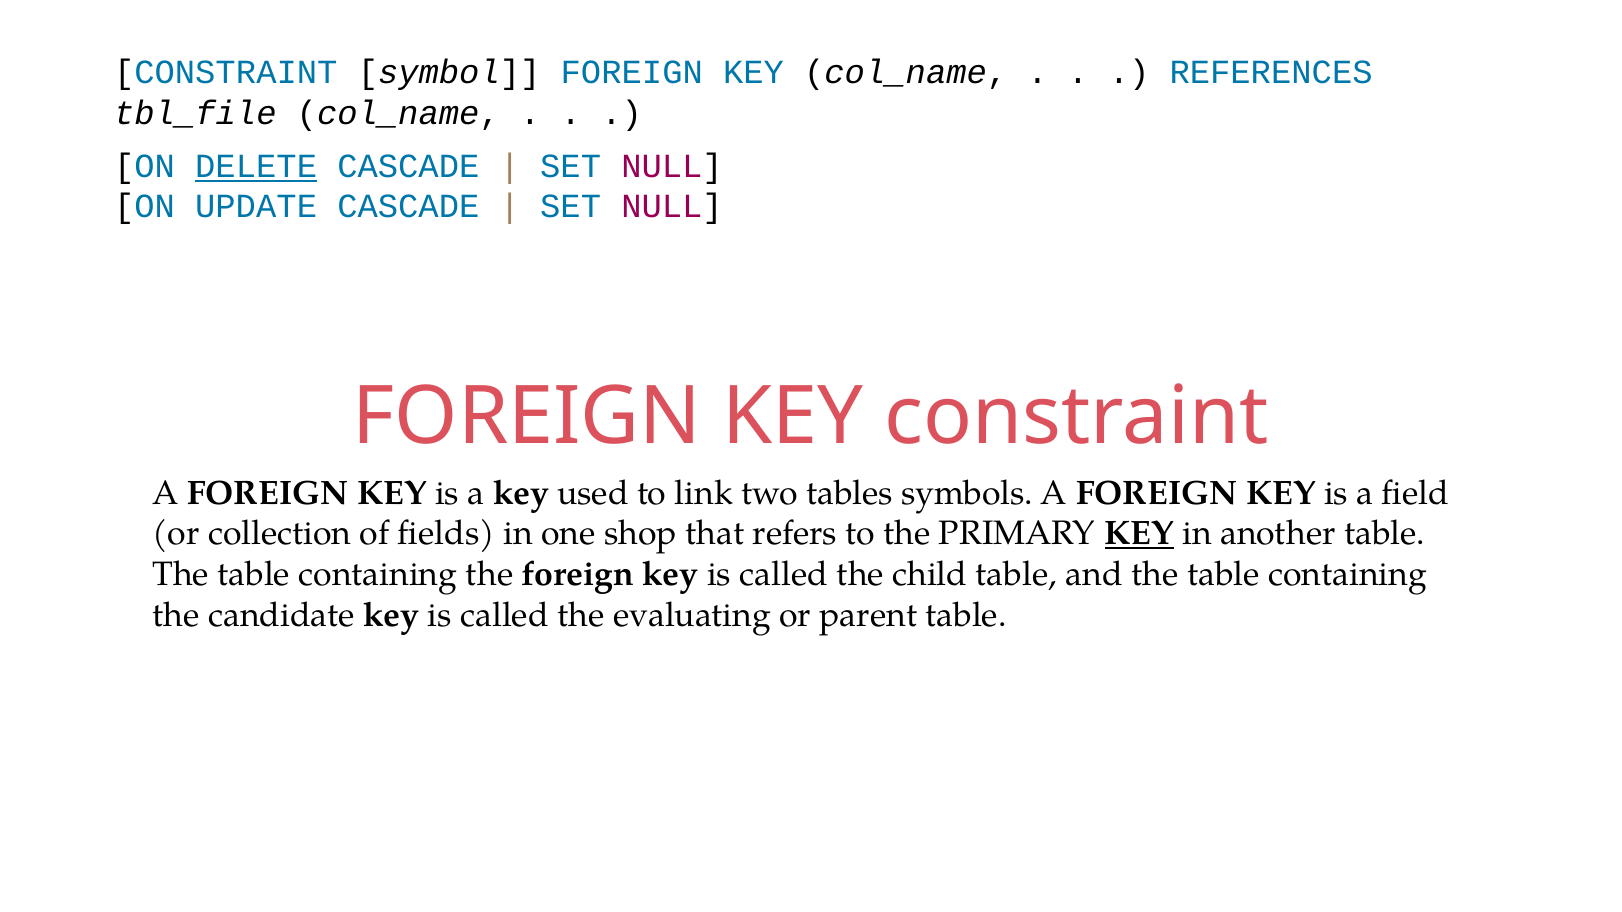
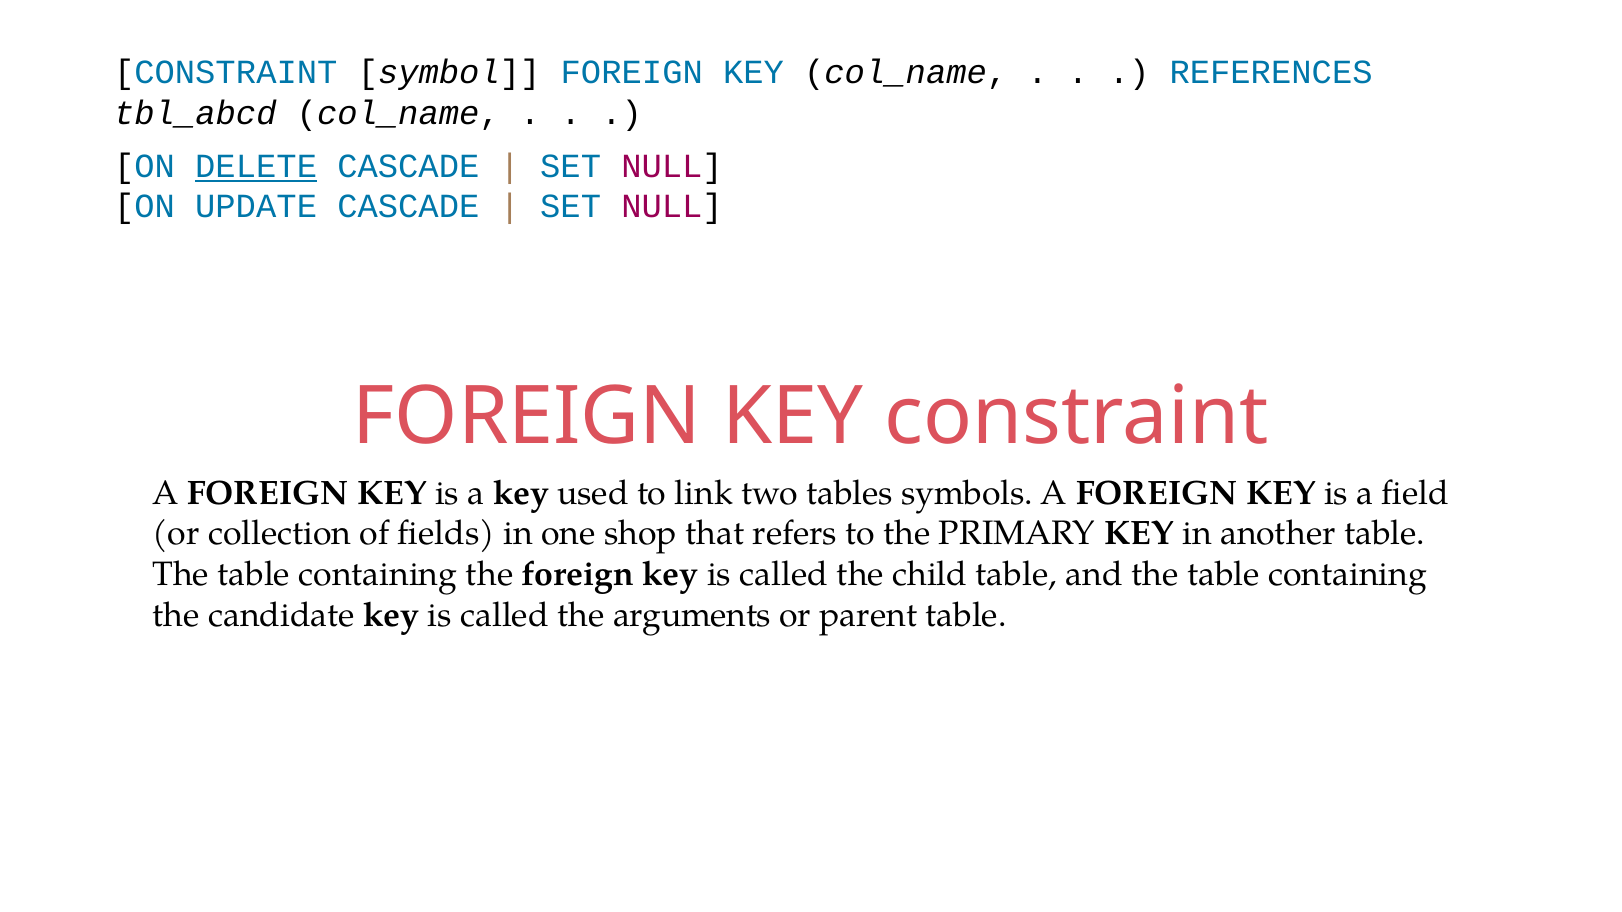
tbl_file: tbl_file -> tbl_abcd (195, 113)
KEY underline: present -> none (1139, 534)
evaluating: evaluating -> arguments (692, 615)
